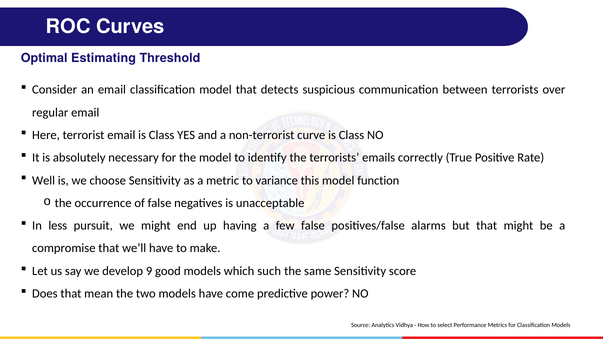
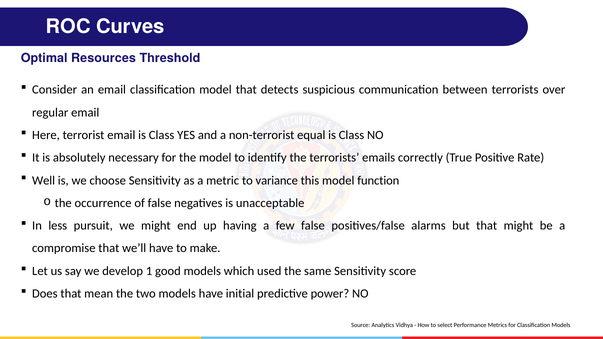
Estimating: Estimating -> Resources (104, 58)
curve: curve -> equal (311, 135)
9: 9 -> 1 (149, 271)
such: such -> used (269, 271)
come: come -> initial (240, 294)
